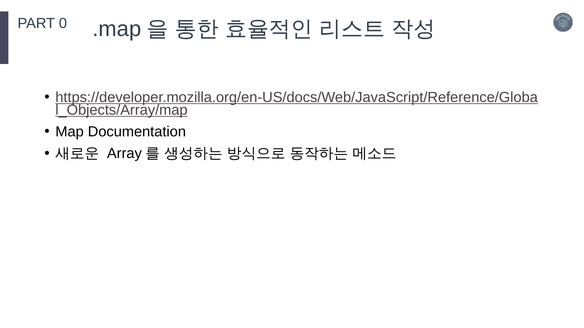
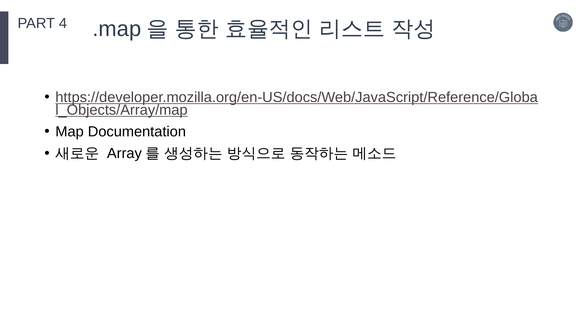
0: 0 -> 4 (63, 23)
